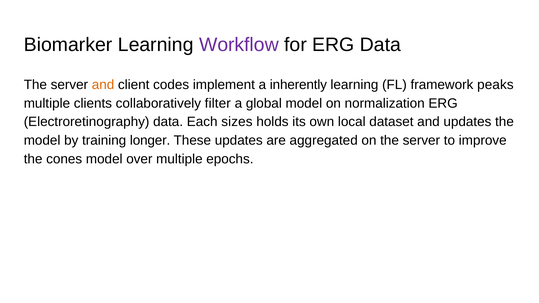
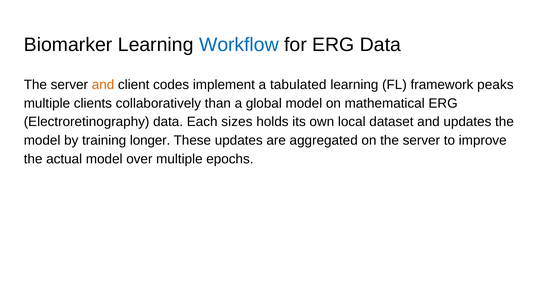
Workflow colour: purple -> blue (239, 45)
inherently: inherently -> tabulated (298, 85)
filter: filter -> than (218, 103)
normalization: normalization -> mathematical (385, 103)
cones: cones -> actual (64, 159)
